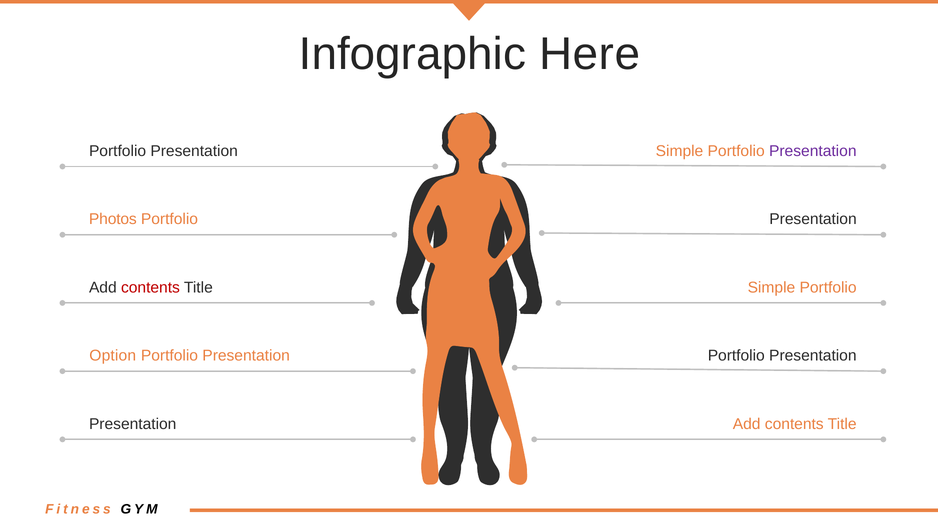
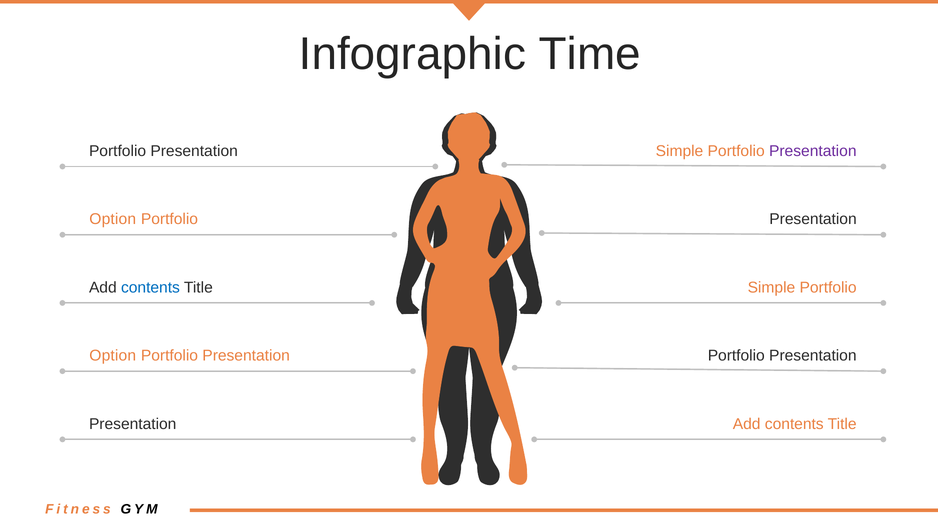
Here: Here -> Time (590, 54)
Photos: Photos -> Option (113, 220)
contents colour: red -> blue (150, 288)
